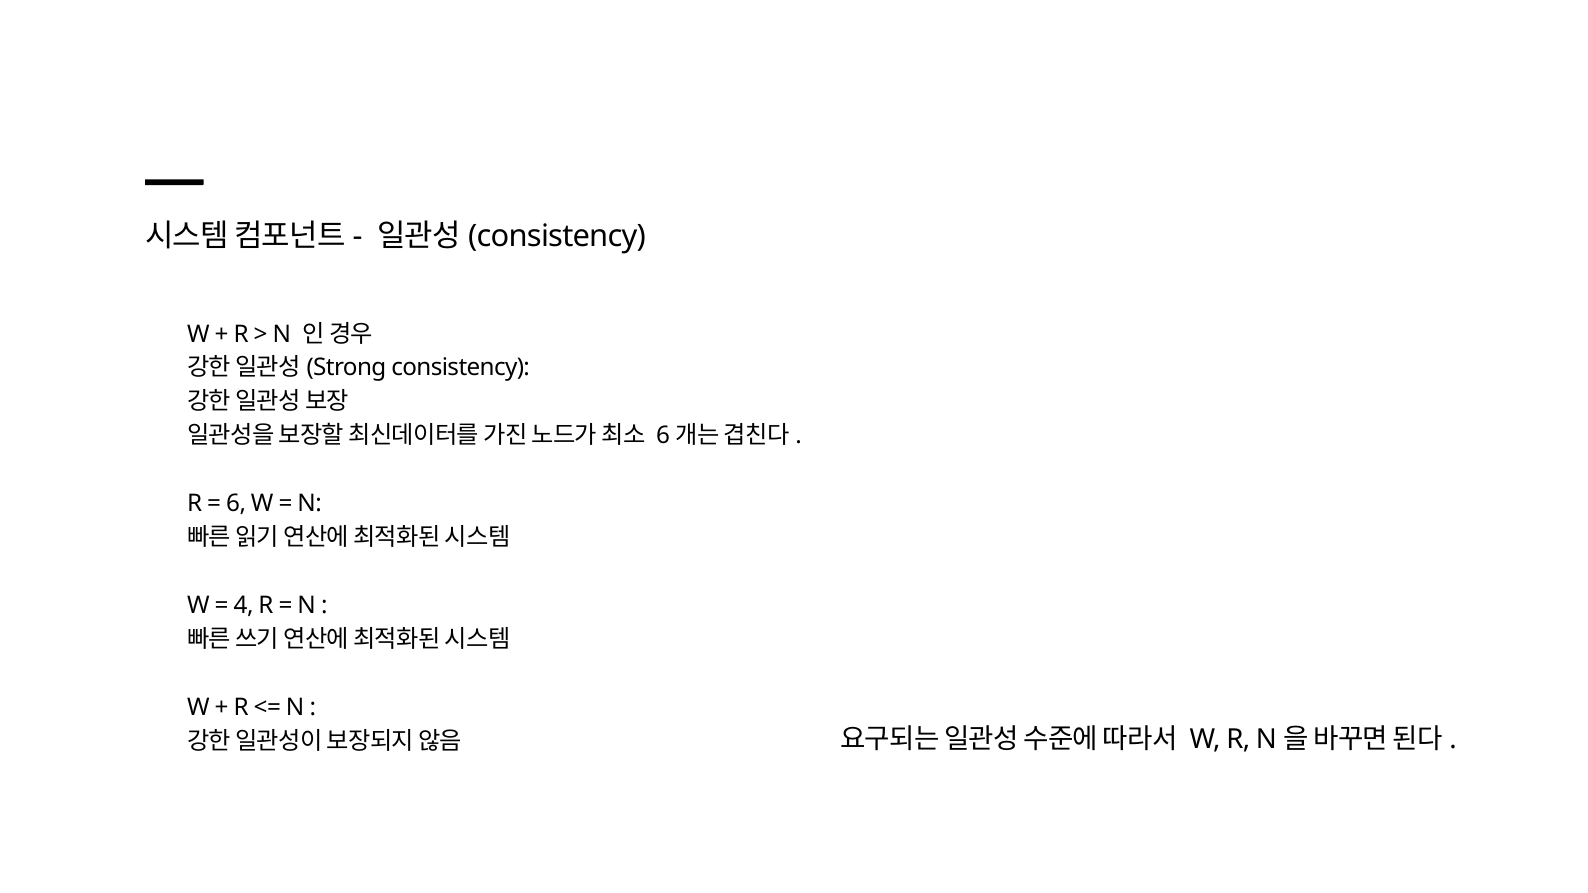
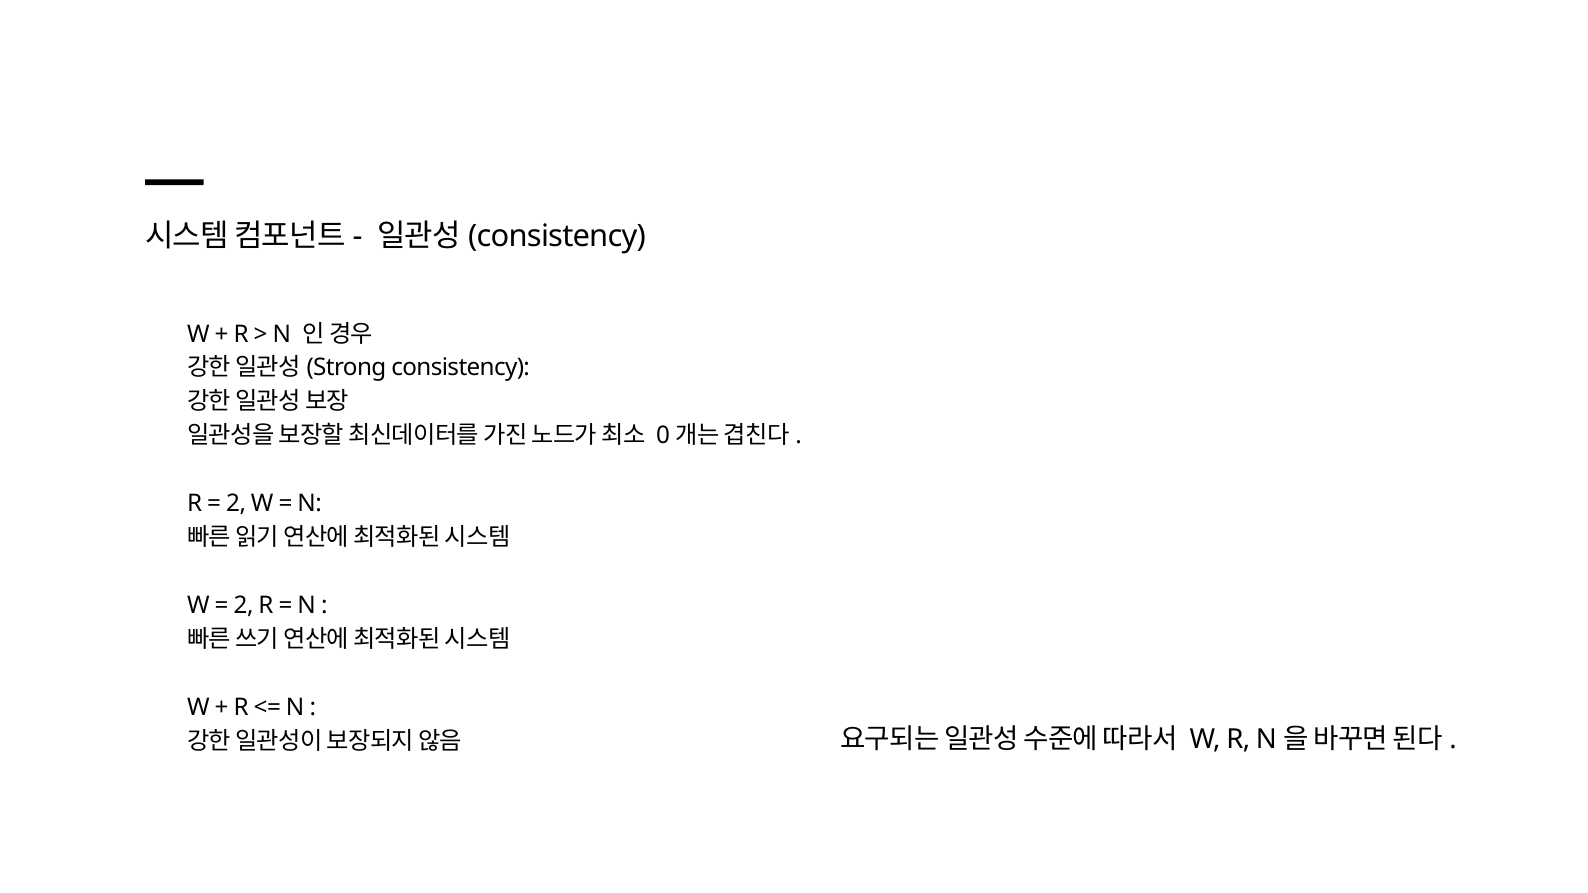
6: 6 -> 0 (663, 436)
6: 6 -> 2 (236, 504)
4: 4 -> 2 (244, 606)
